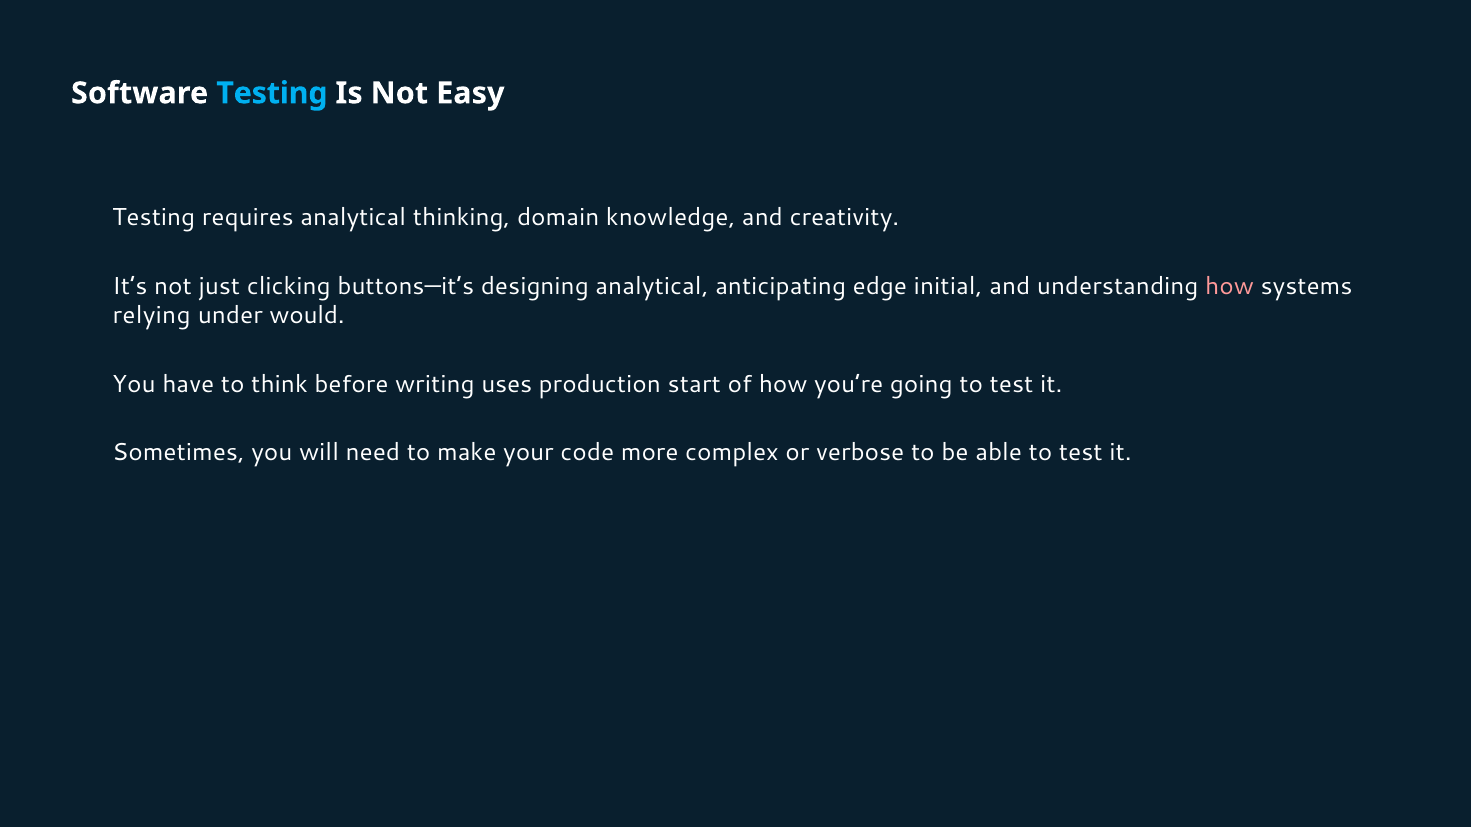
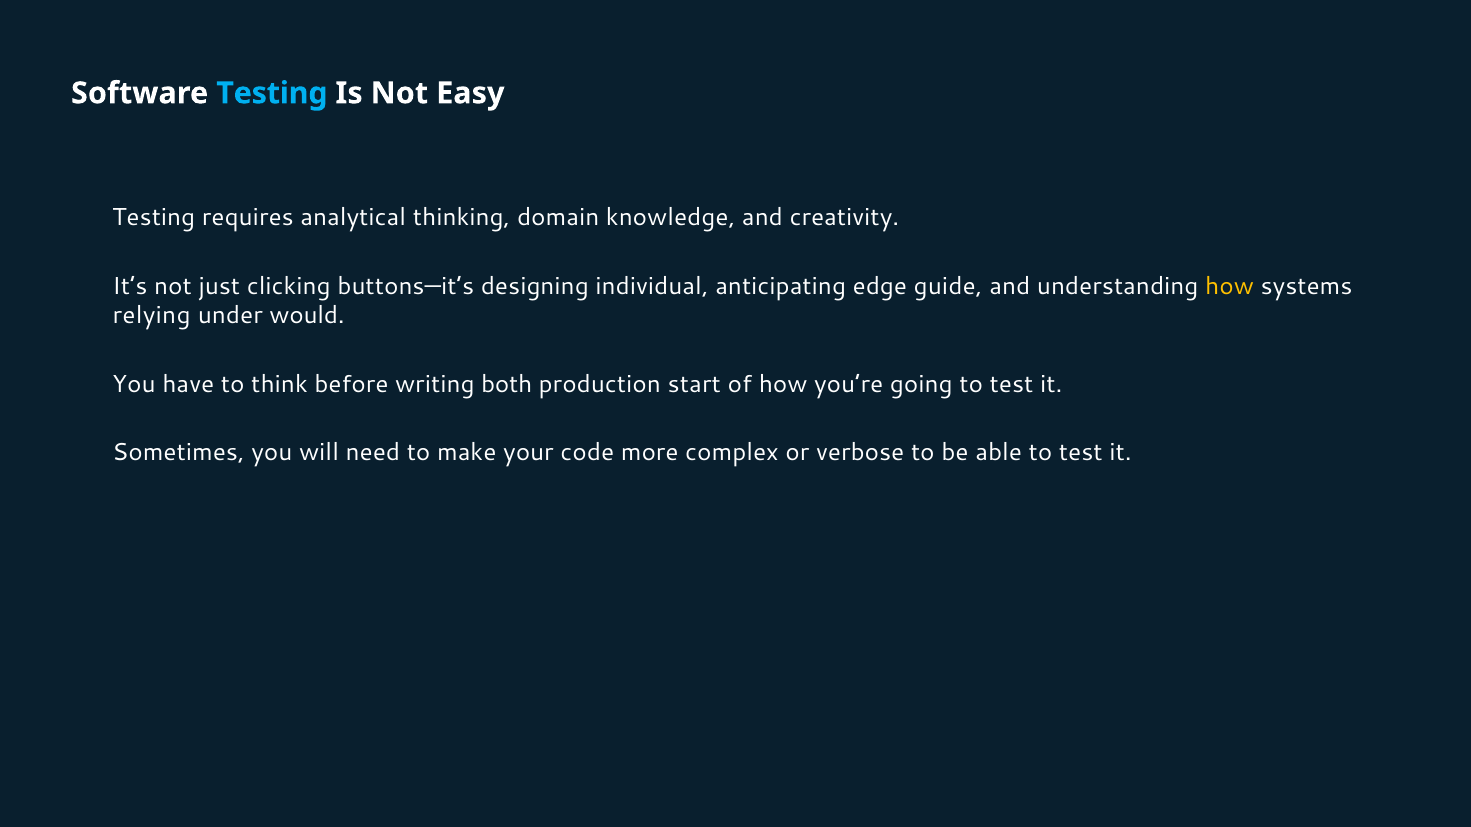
designing analytical: analytical -> individual (652, 286)
initial: initial -> guide (948, 286)
how colour: pink -> yellow (1230, 286)
uses: uses -> both (507, 384)
